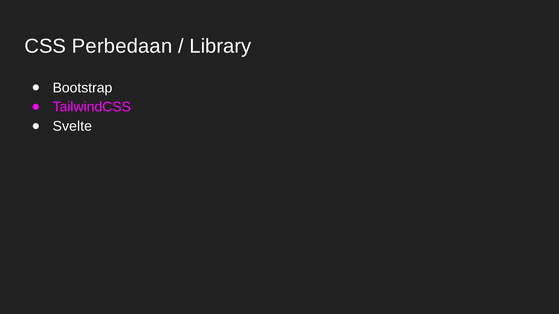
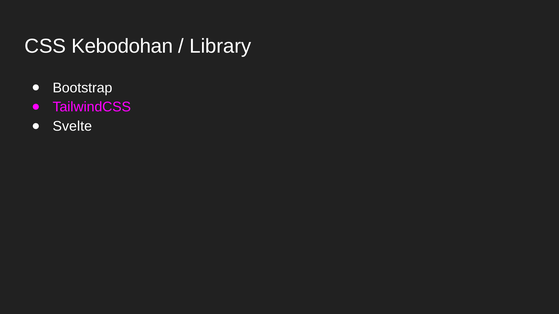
Perbedaan: Perbedaan -> Kebodohan (122, 46)
